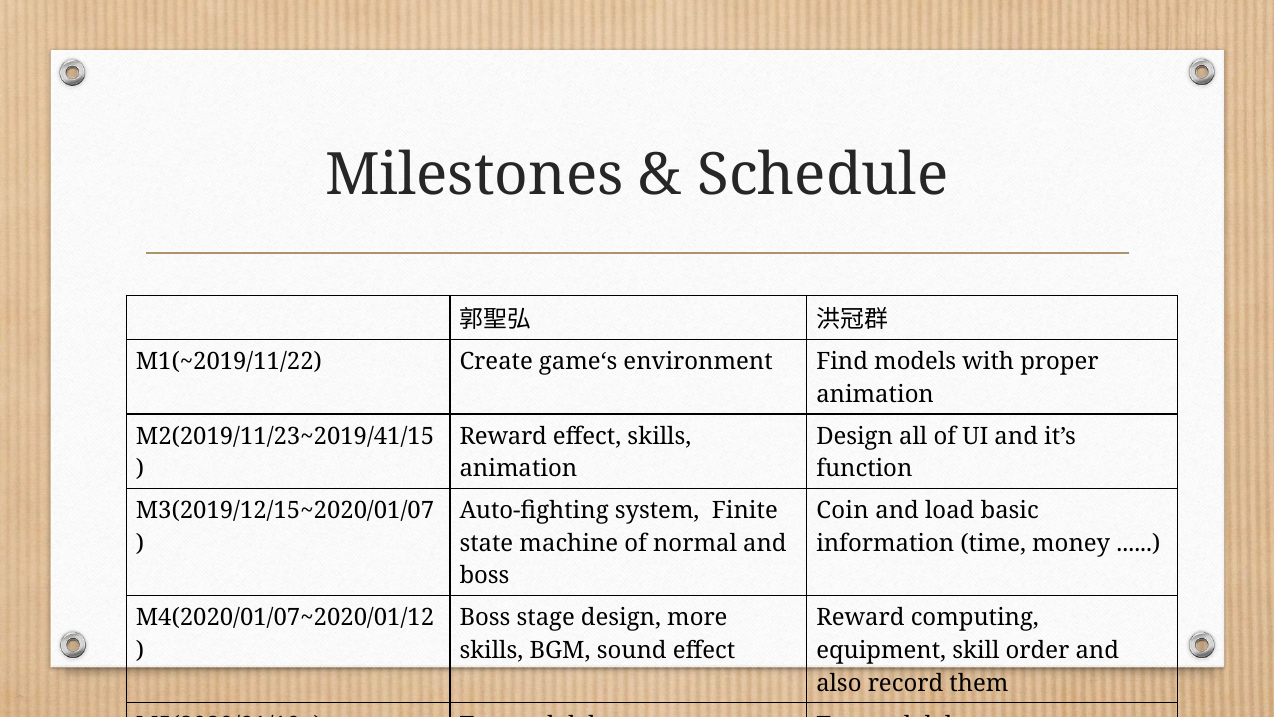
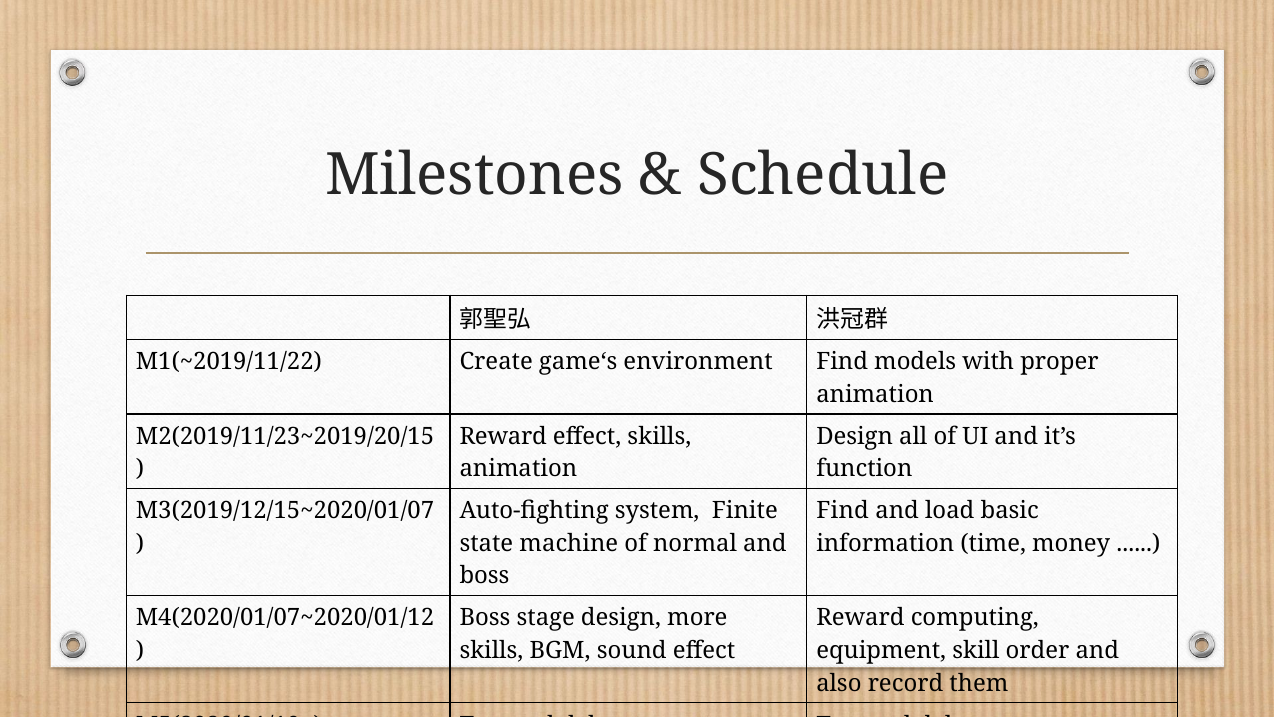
M2(2019/11/23~2019/41/15: M2(2019/11/23~2019/41/15 -> M2(2019/11/23~2019/20/15 (285, 436)
Coin: Coin -> Find (843, 511)
